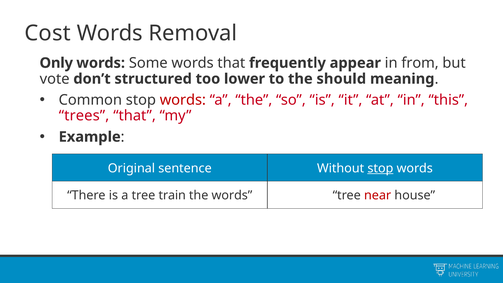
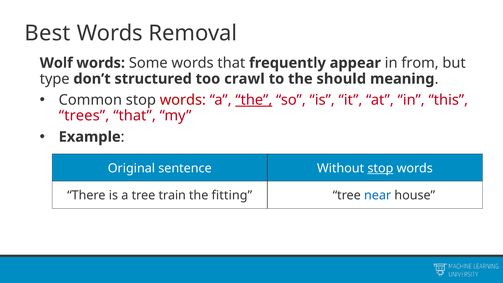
Cost: Cost -> Best (48, 33)
Only: Only -> Wolf (56, 63)
vote: vote -> type (55, 79)
lower: lower -> crawl (244, 79)
the underline: none -> present (254, 100)
the words: words -> fitting (232, 195)
near colour: red -> blue (378, 195)
